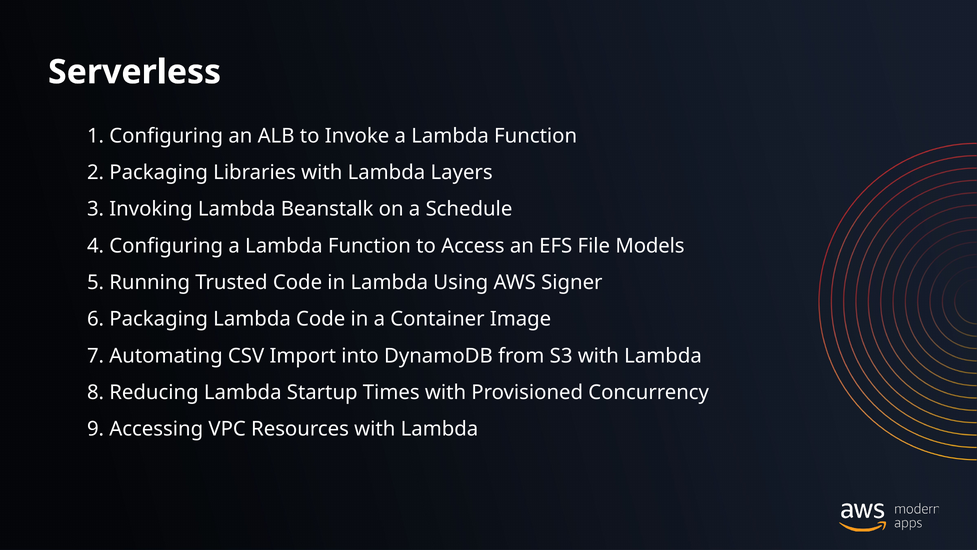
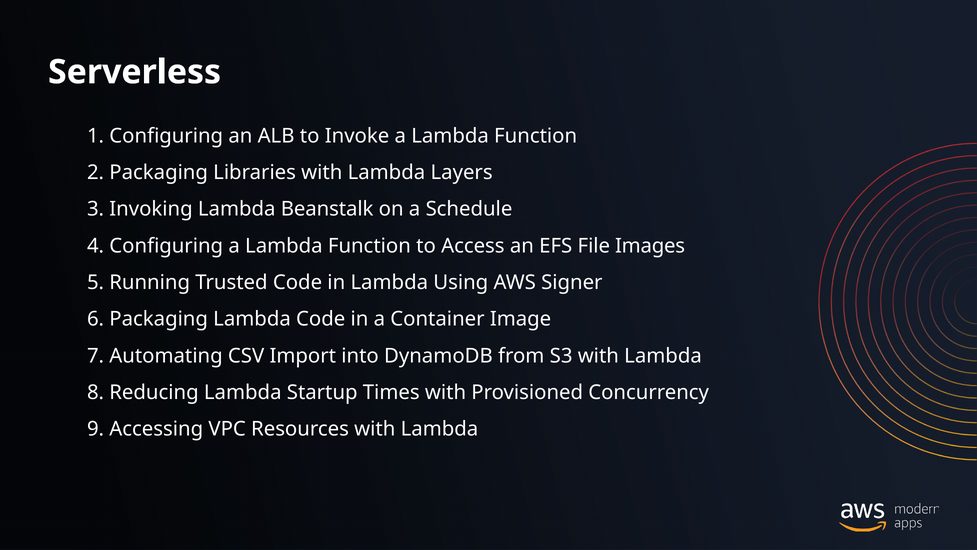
Models: Models -> Images (650, 246)
